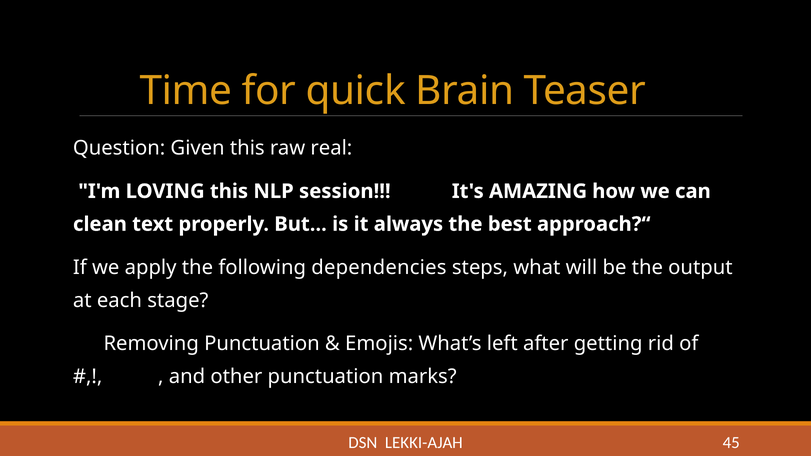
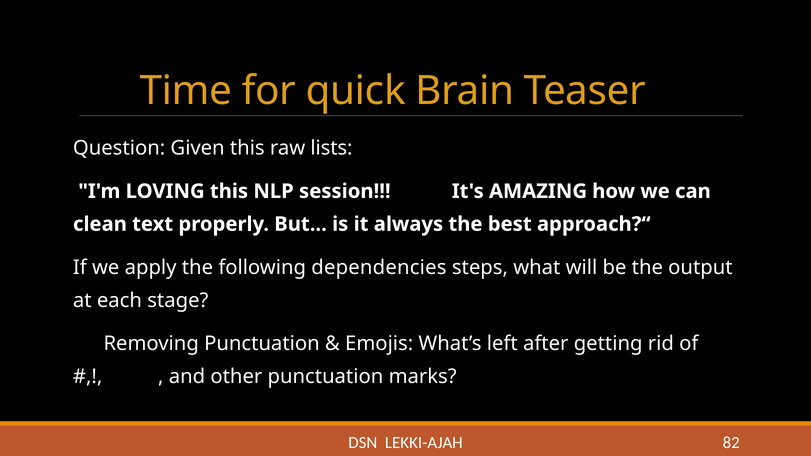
real: real -> lists (331, 148)
45: 45 -> 82 (731, 443)
